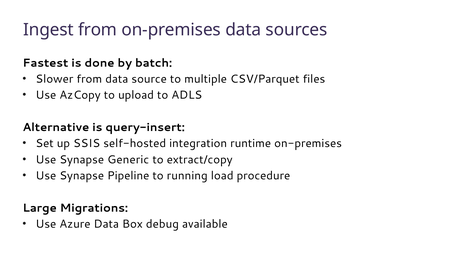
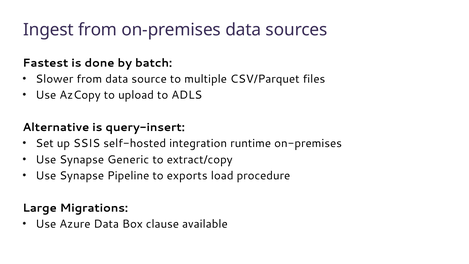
running: running -> exports (187, 176)
debug: debug -> clause (162, 224)
